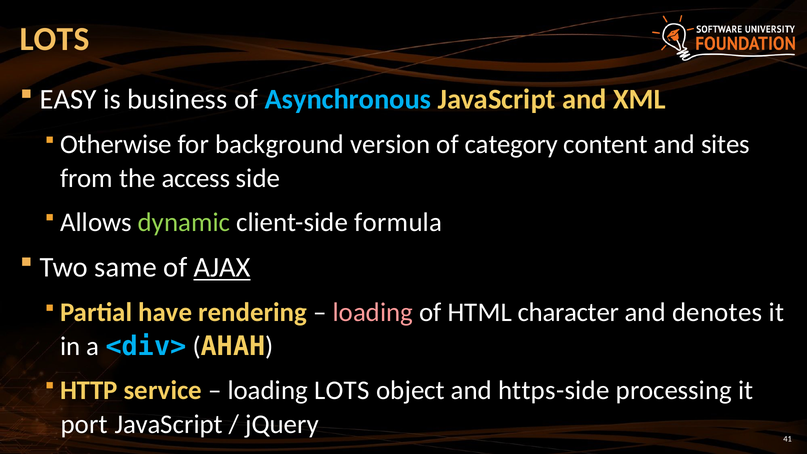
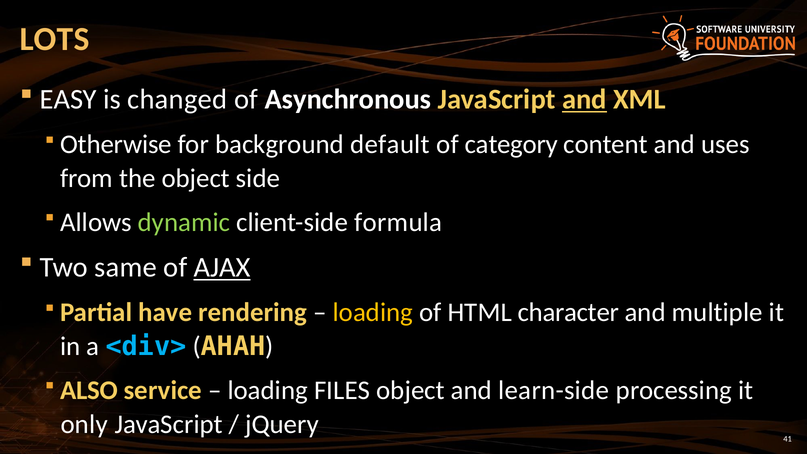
business: business -> changed (177, 99)
Asynchronous colour: light blue -> white (348, 99)
and underline: none -> present (584, 99)
version: version -> default (390, 144)
sites: sites -> uses (725, 144)
the access: access -> object (196, 178)
loading colour: pink -> yellow (373, 312)
denotes: denotes -> multiple (717, 312)
HTTP: HTTP -> ALSO (89, 390)
loading LOTS: LOTS -> FILES (342, 390)
https-side: https-side -> learn-side (554, 390)
port: port -> only (84, 424)
